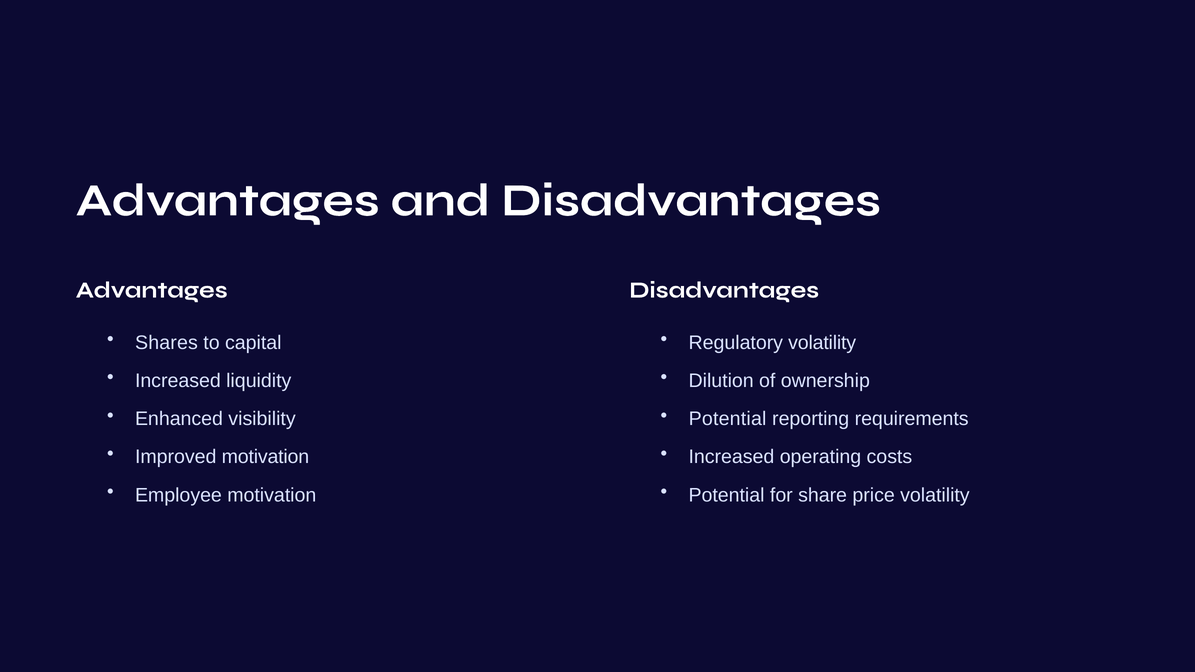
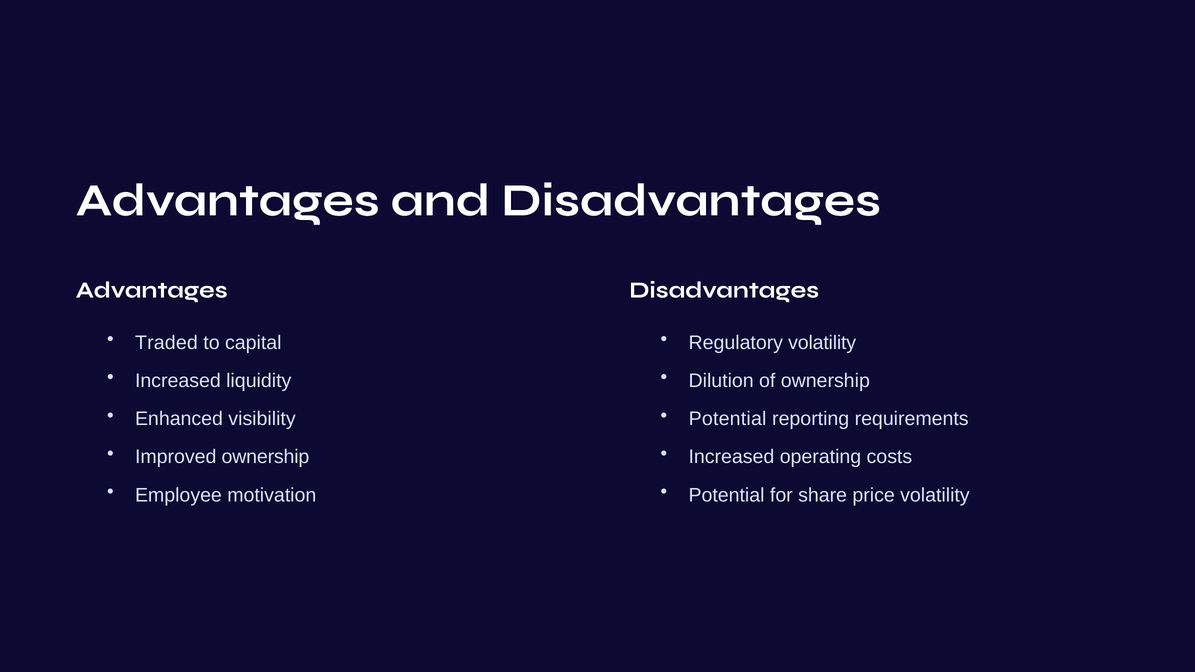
Shares: Shares -> Traded (166, 343)
Improved motivation: motivation -> ownership (265, 457)
